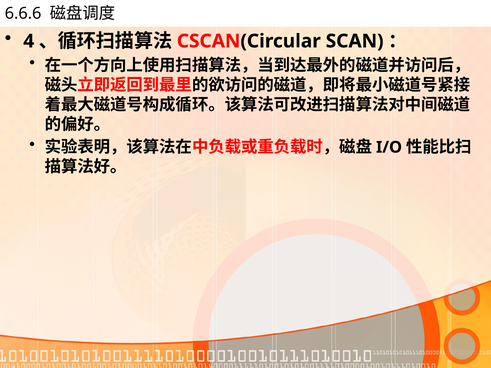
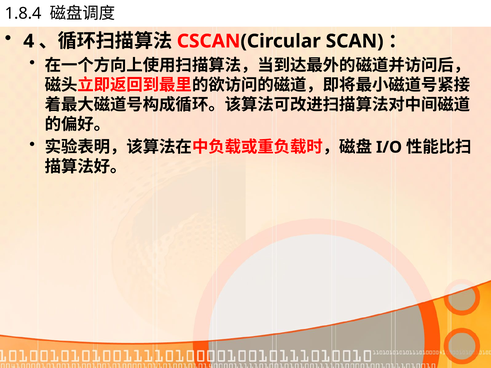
6.6.6: 6.6.6 -> 1.8.4 (23, 13)
